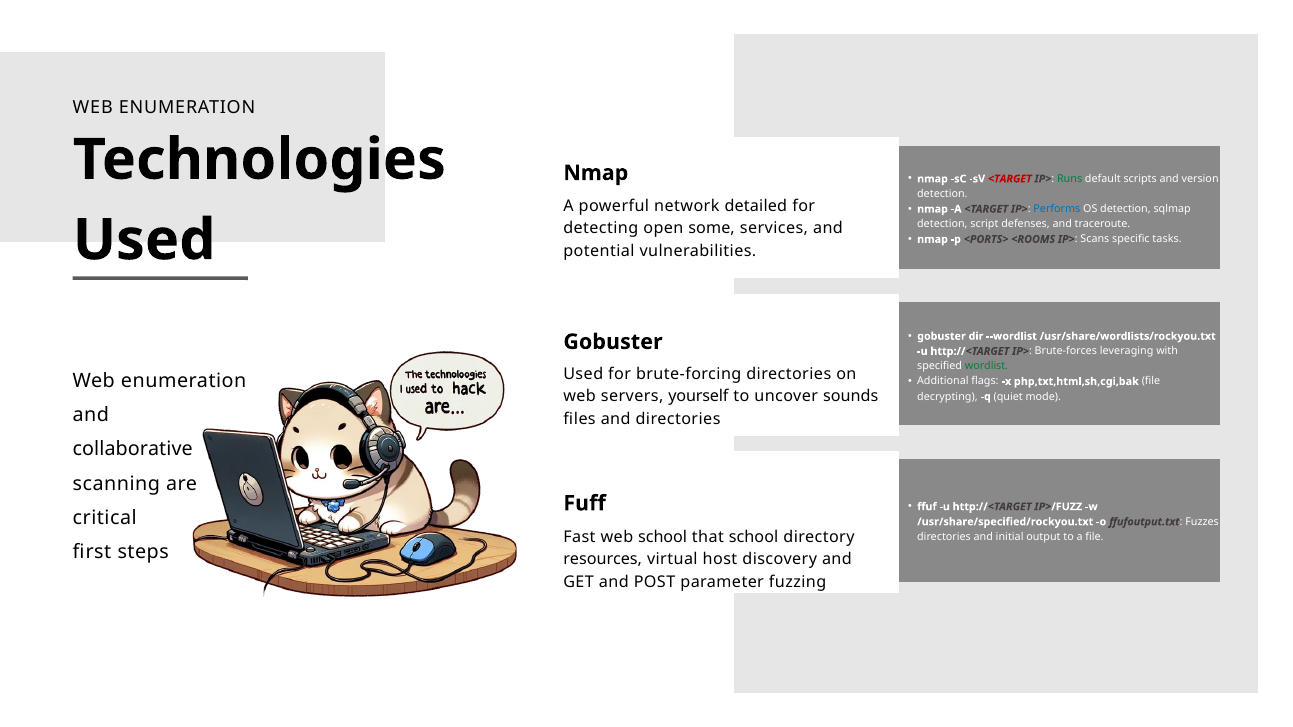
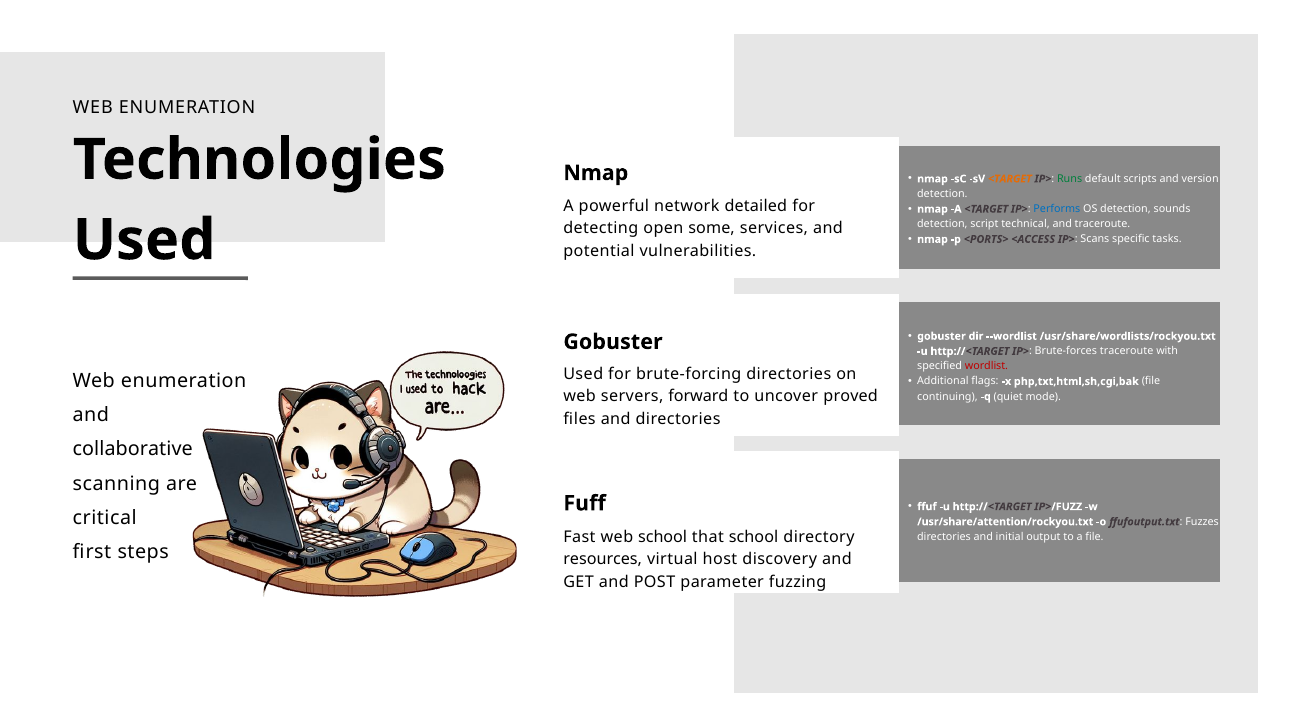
<TARGET colour: red -> orange (1010, 179)
sqlmap: sqlmap -> sounds (1172, 209)
defenses: defenses -> technical (1026, 224)
<ROOMS: <ROOMS -> <ACCESS (1033, 239)
Brute-forces leveraging: leveraging -> traceroute (1127, 351)
wordlist colour: green -> red (986, 367)
yourself: yourself -> forward (698, 397)
sounds: sounds -> proved (851, 397)
decrypting: decrypting -> continuing (947, 397)
/usr/share/specified/rockyou.txt: /usr/share/specified/rockyou.txt -> /usr/share/attention/rockyou.txt (1005, 522)
